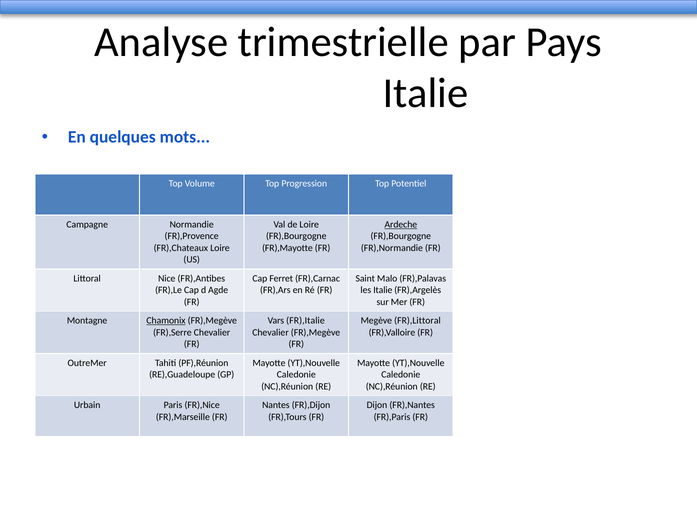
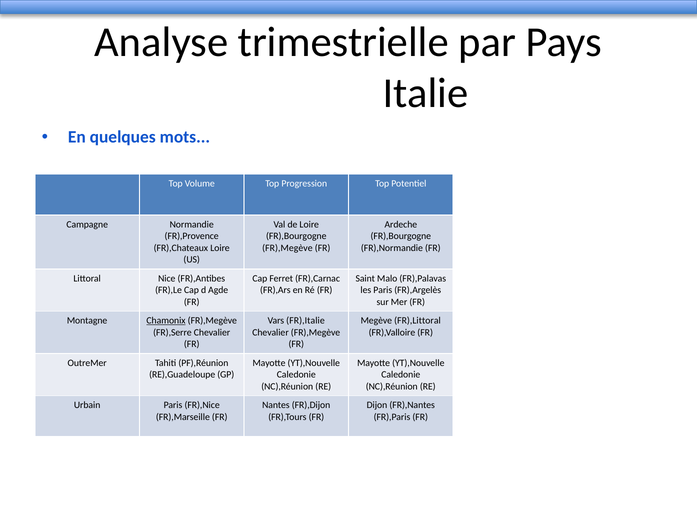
Ardeche underline: present -> none (401, 224)
FR),Mayotte: FR),Mayotte -> FR),Megève (287, 248)
les Italie: Italie -> Paris (383, 290)
